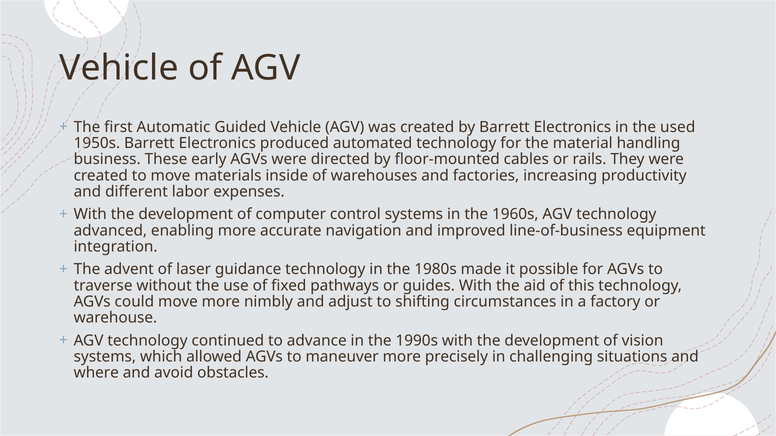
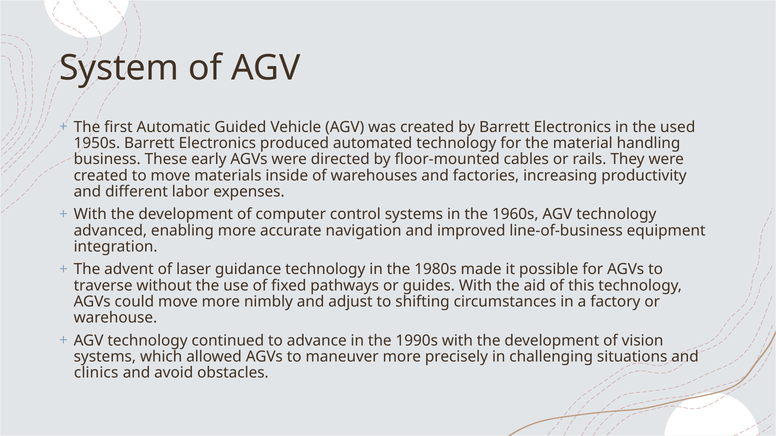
Vehicle: Vehicle -> System (119, 68)
where: where -> clinics (96, 373)
